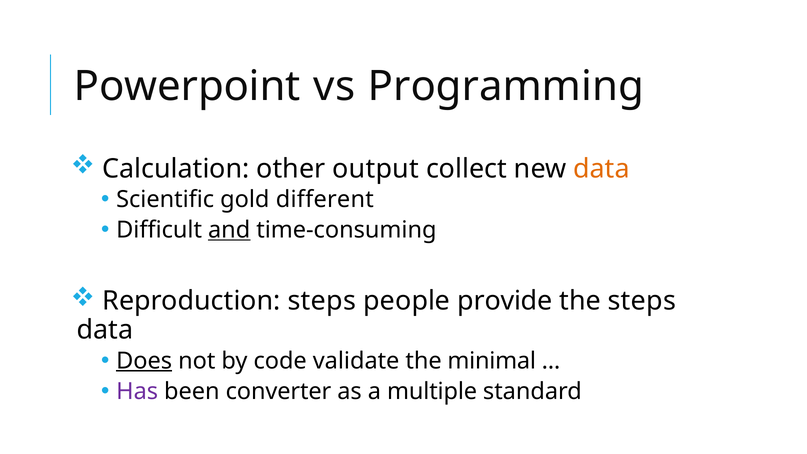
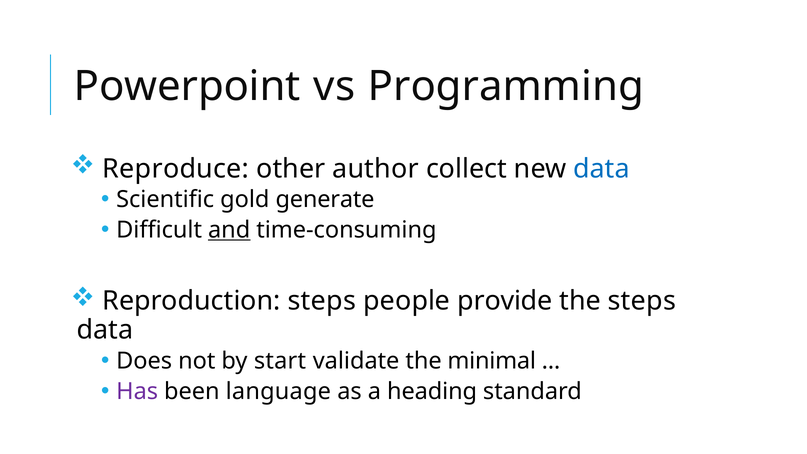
Calculation: Calculation -> Reproduce (176, 169)
output: output -> author (376, 169)
data colour: orange -> blue (602, 169)
different: different -> generate (325, 199)
Does underline: present -> none (144, 361)
code: code -> start (280, 361)
converter: converter -> language (278, 391)
multiple: multiple -> heading (432, 391)
